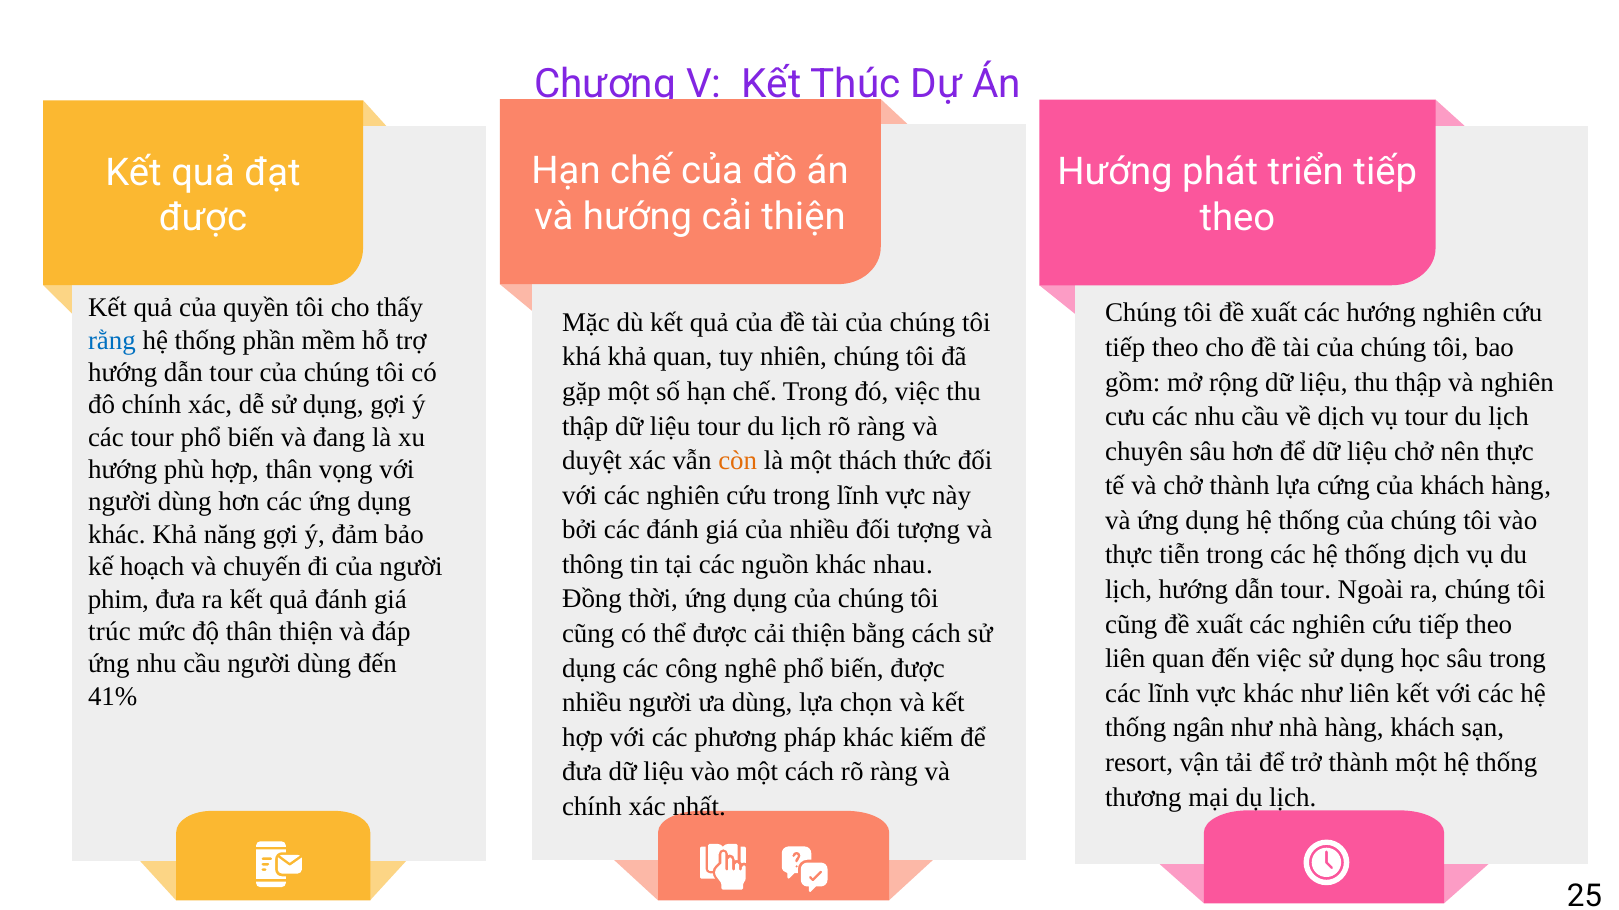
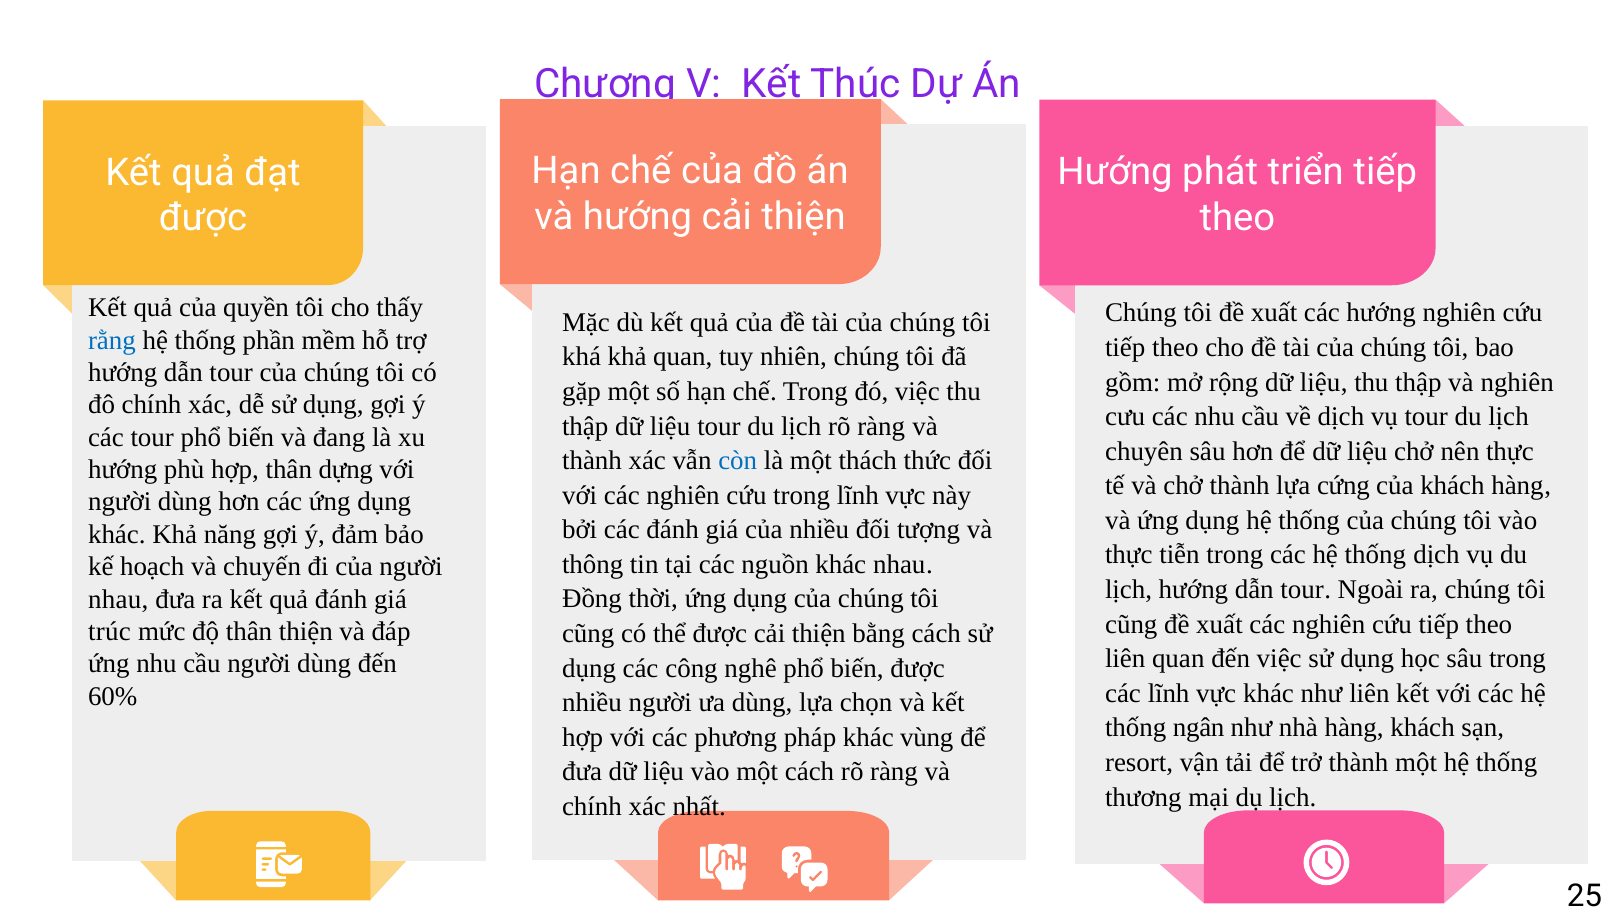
duyệt: duyệt -> thành (592, 461)
còn colour: orange -> blue (738, 461)
vọng: vọng -> dựng (346, 470)
phim: phim -> nhau (118, 600)
41%: 41% -> 60% (113, 697)
kiếm: kiếm -> vùng (927, 738)
